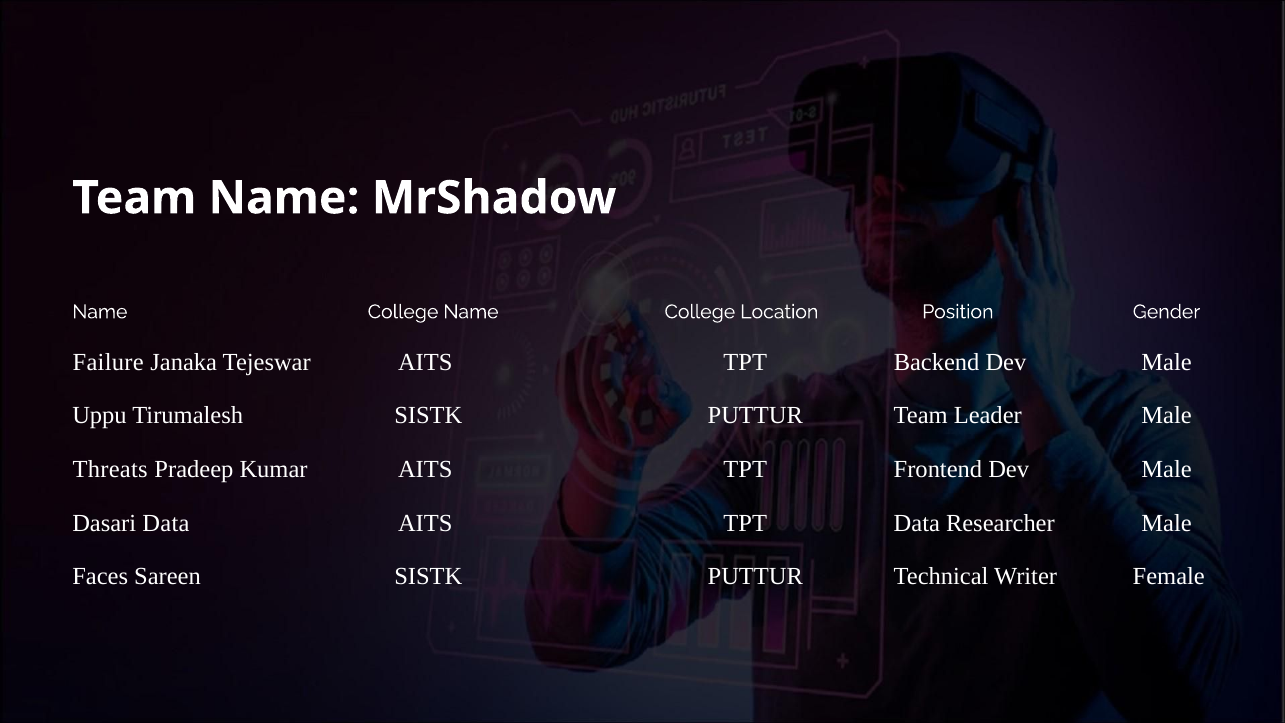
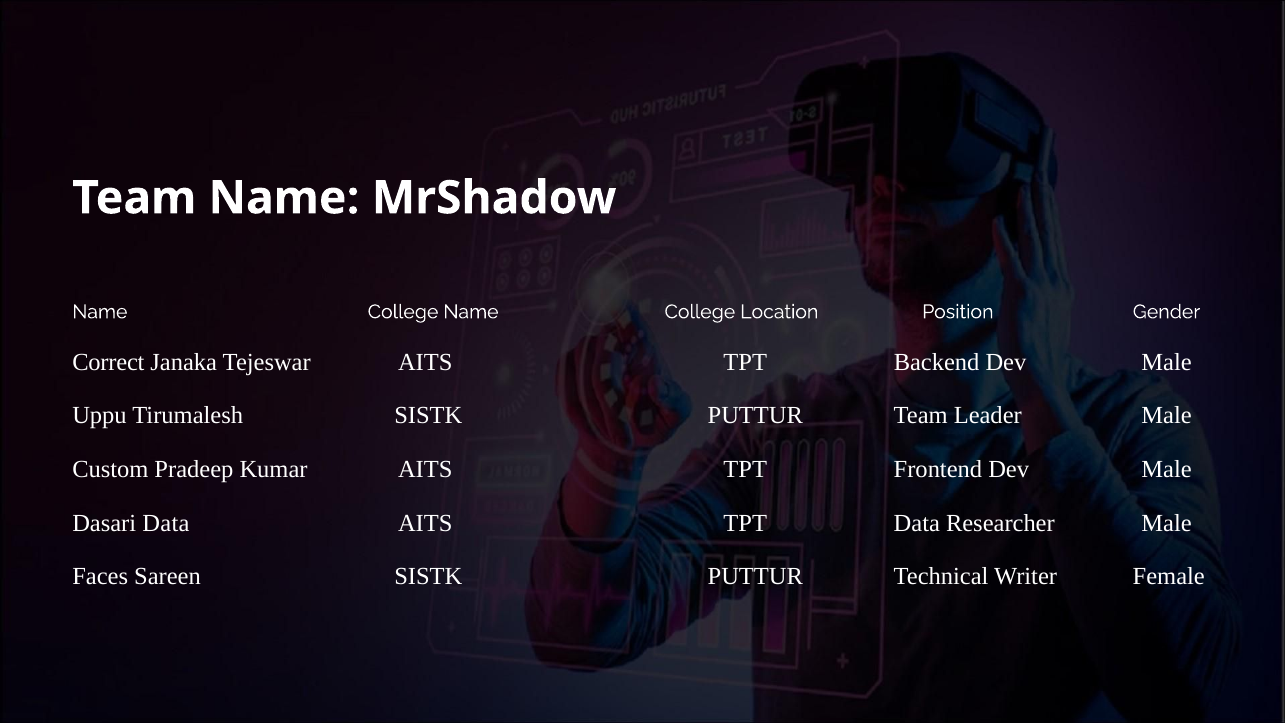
Failure: Failure -> Correct (108, 362)
Threats: Threats -> Custom (110, 469)
